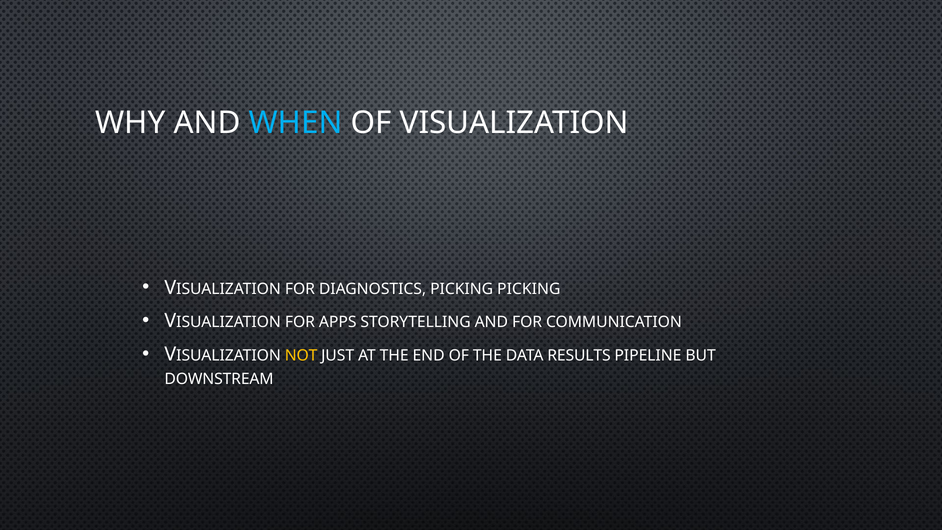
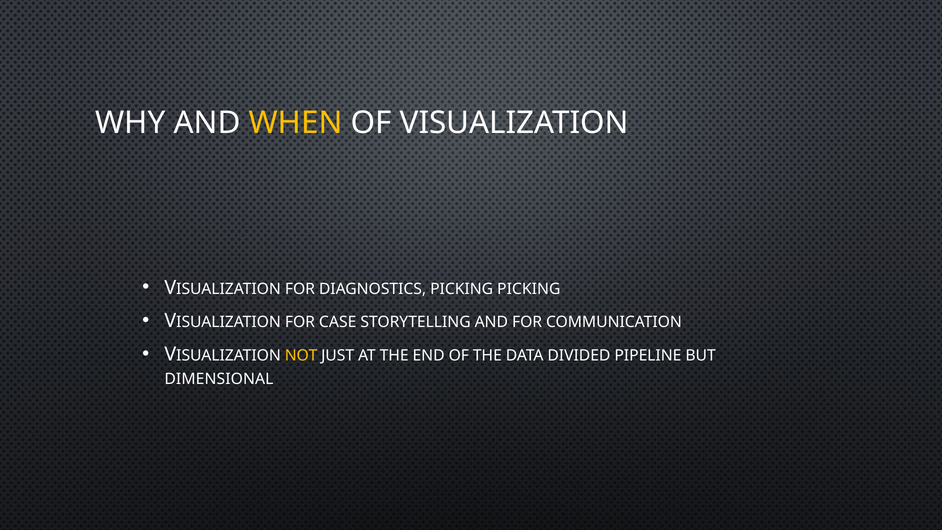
WHEN colour: light blue -> yellow (296, 123)
APPS: APPS -> CASE (338, 322)
RESULTS: RESULTS -> DIVIDED (579, 356)
DOWNSTREAM: DOWNSTREAM -> DIMENSIONAL (219, 379)
